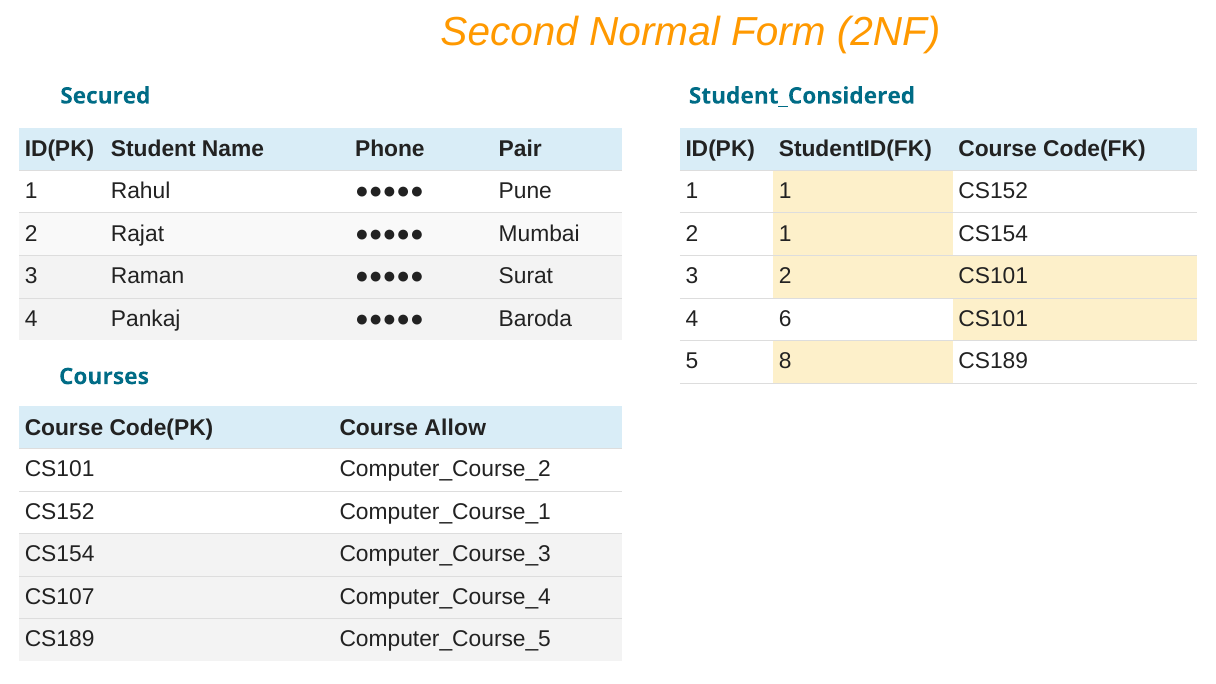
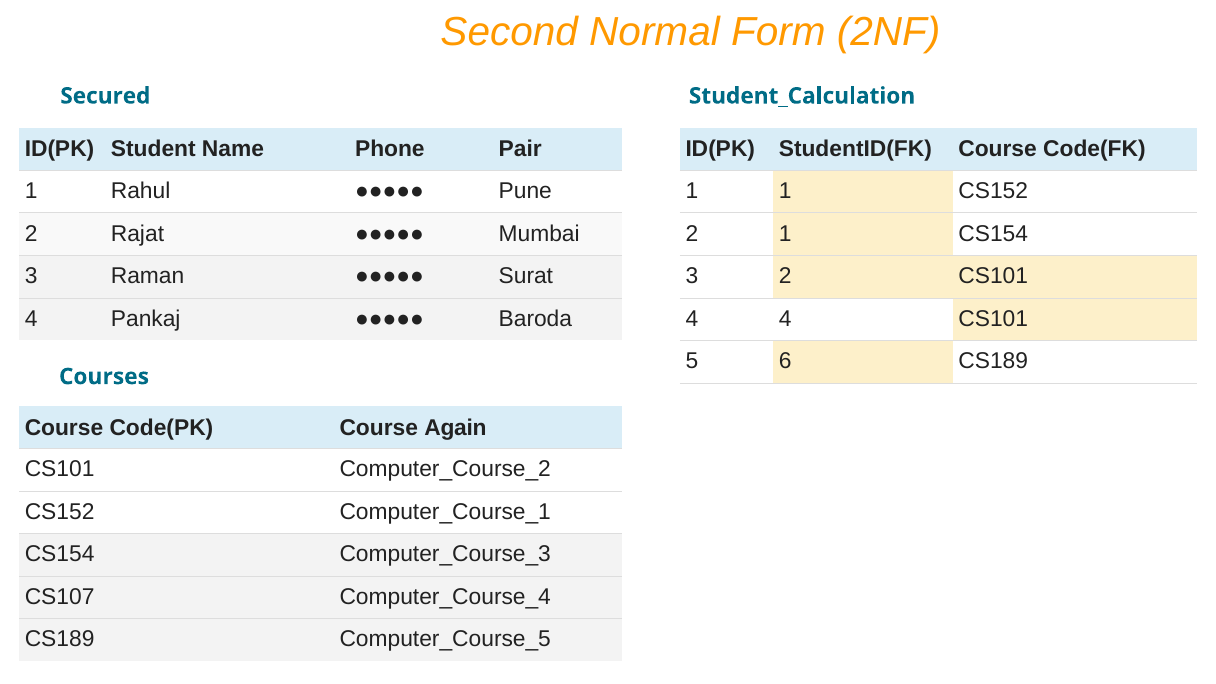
Student_Considered: Student_Considered -> Student_Calculation (802, 96)
4 6: 6 -> 4 (785, 319)
8: 8 -> 6 (785, 361)
Allow: Allow -> Again (455, 428)
